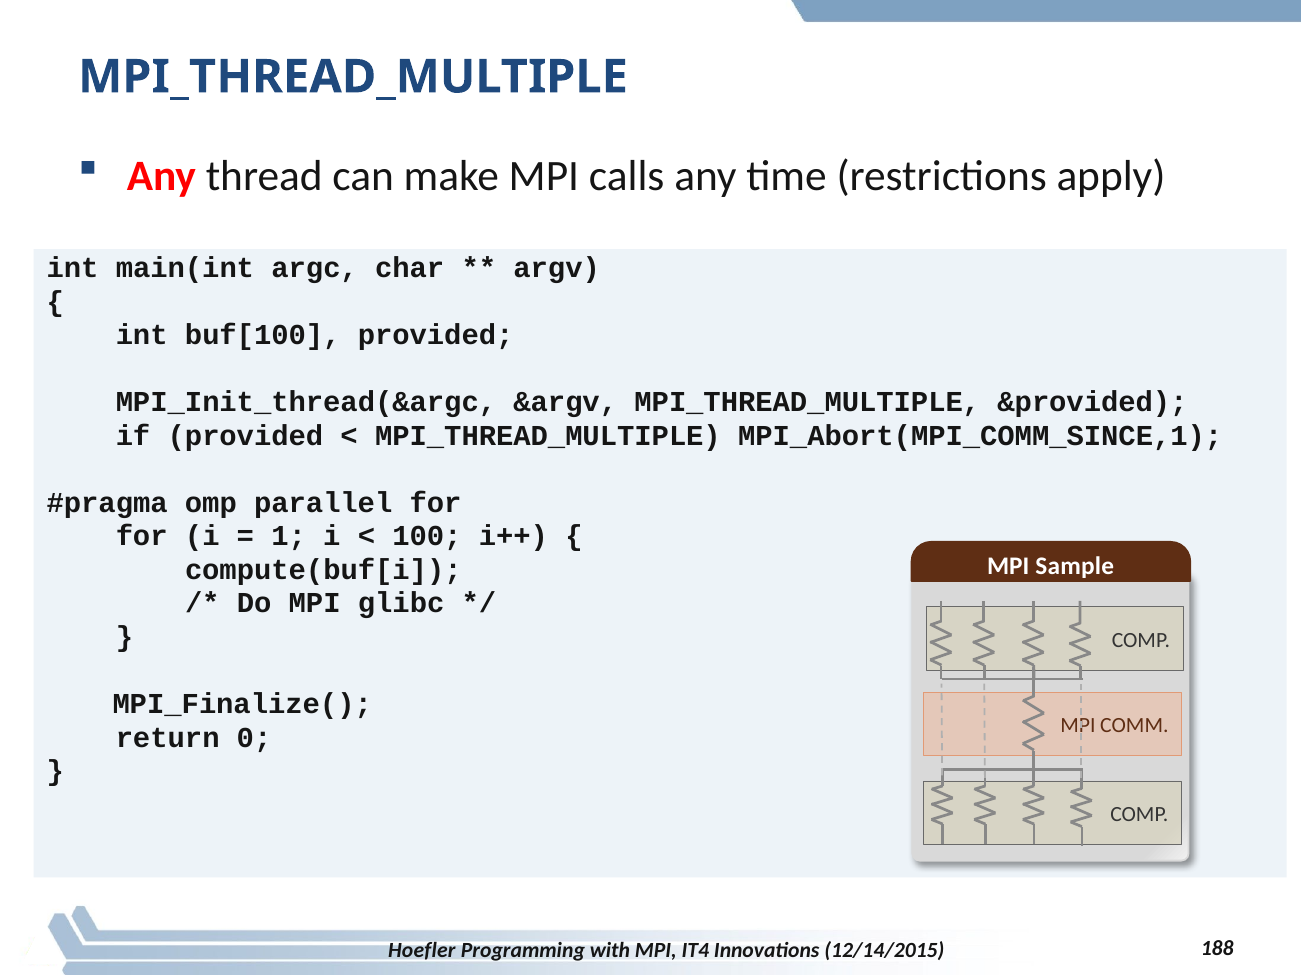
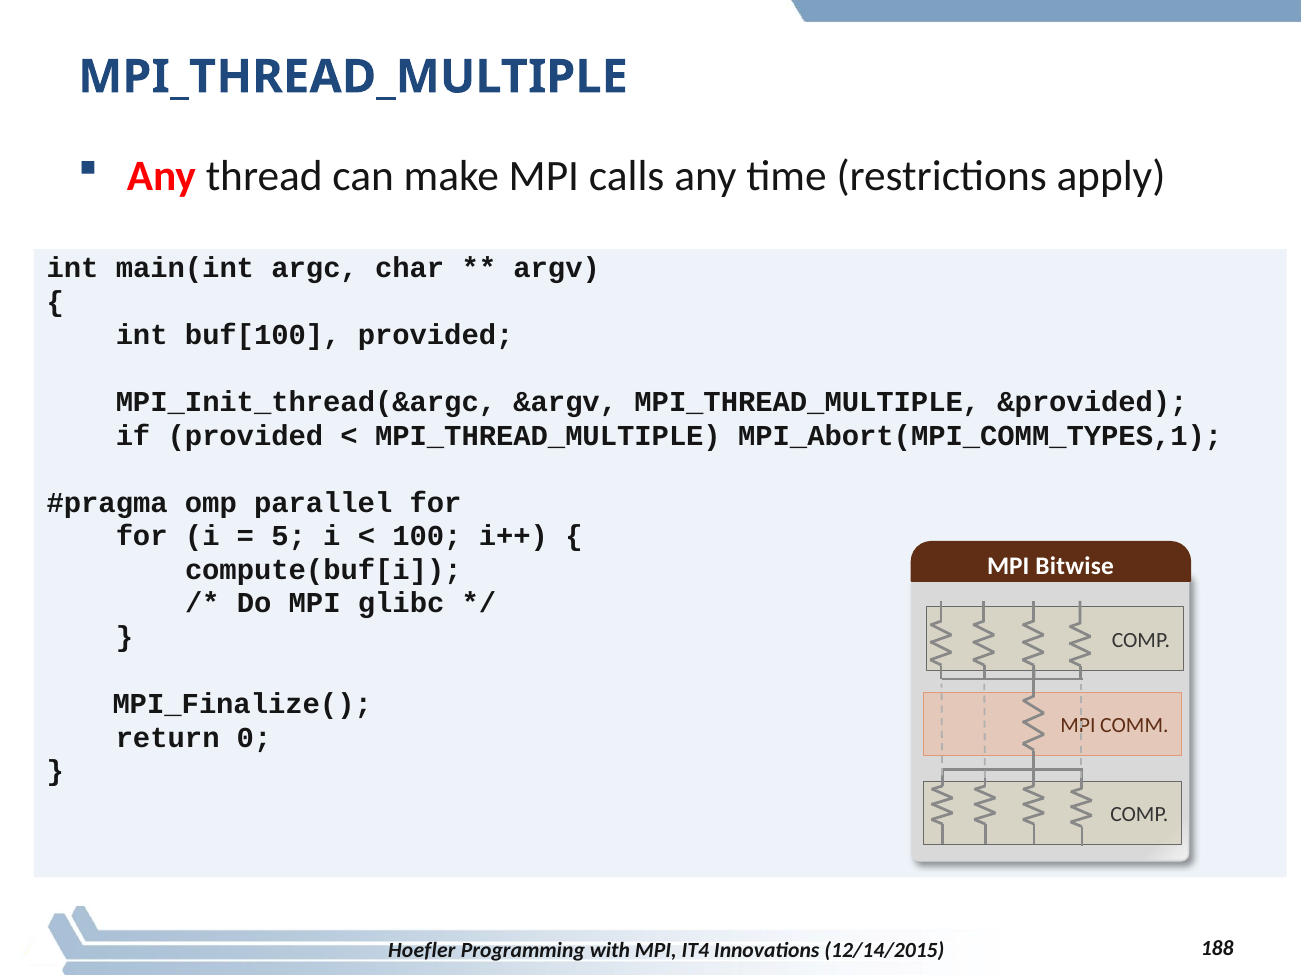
MPI_Abort(MPI_COMM_SINCE,1: MPI_Abort(MPI_COMM_SINCE,1 -> MPI_Abort(MPI_COMM_TYPES,1 (980, 436)
1: 1 -> 5 (289, 537)
Sample: Sample -> Bitwise (1075, 566)
